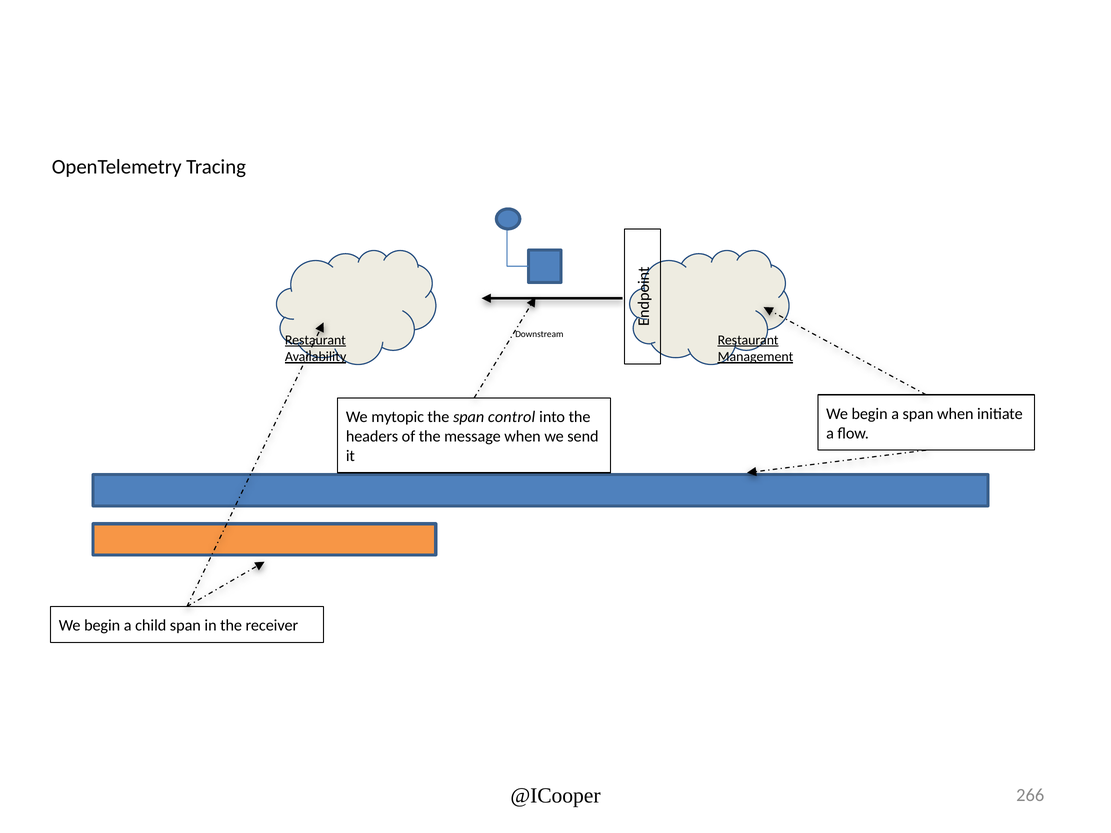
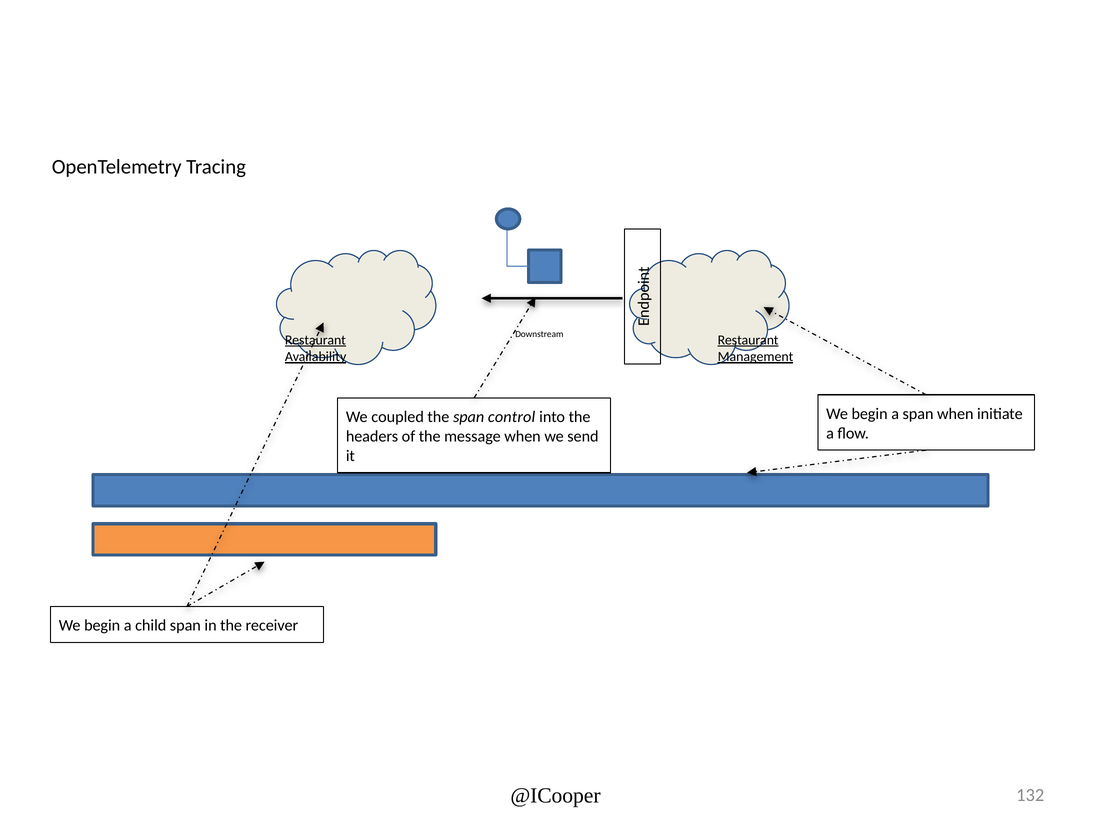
mytopic: mytopic -> coupled (398, 417)
266: 266 -> 132 (1030, 796)
